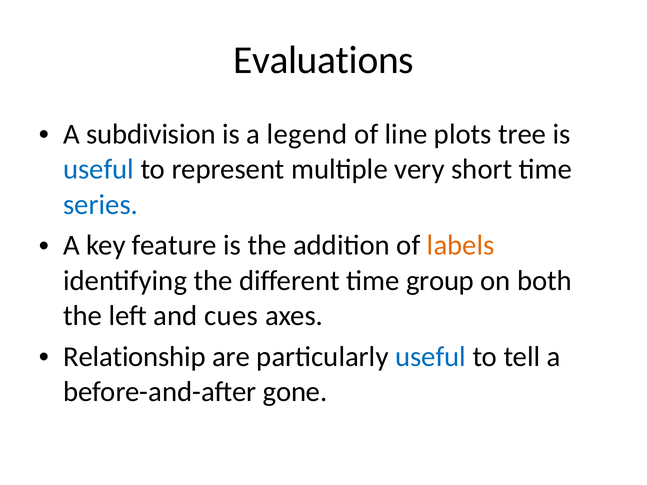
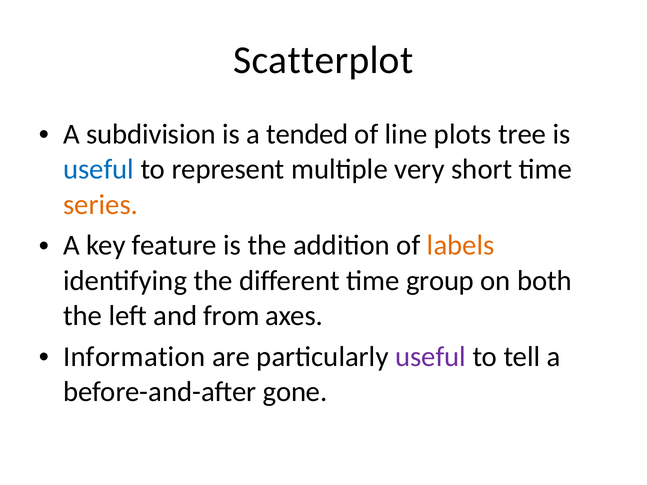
Evaluations: Evaluations -> Scatterplot (323, 60)
legend: legend -> tended (307, 134)
series colour: blue -> orange (101, 205)
cues: cues -> from (231, 316)
Relationship: Relationship -> Information (134, 357)
useful colour: blue -> purple (431, 357)
